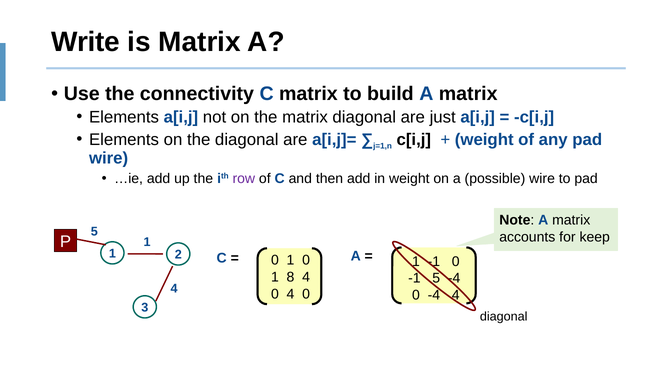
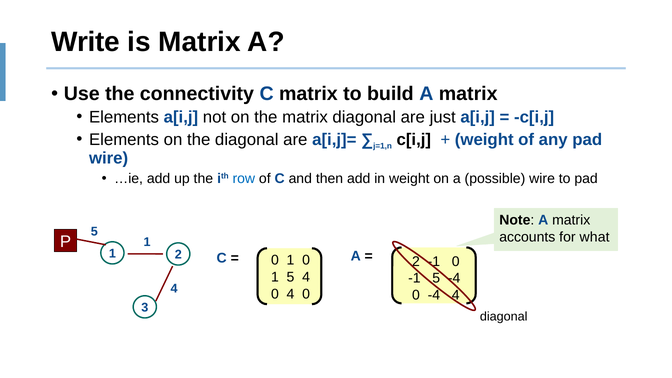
row colour: purple -> blue (244, 179)
keep: keep -> what (595, 237)
1: 1 -> 2 (416, 261)
1 8: 8 -> 5 (290, 277)
